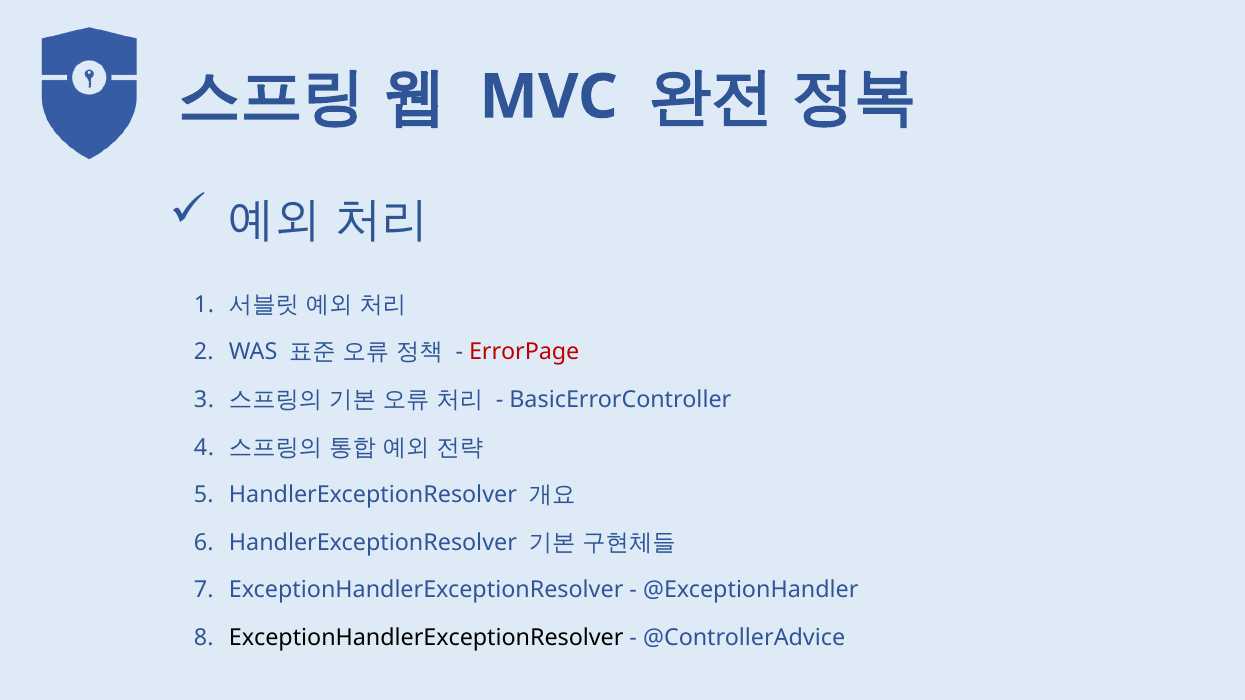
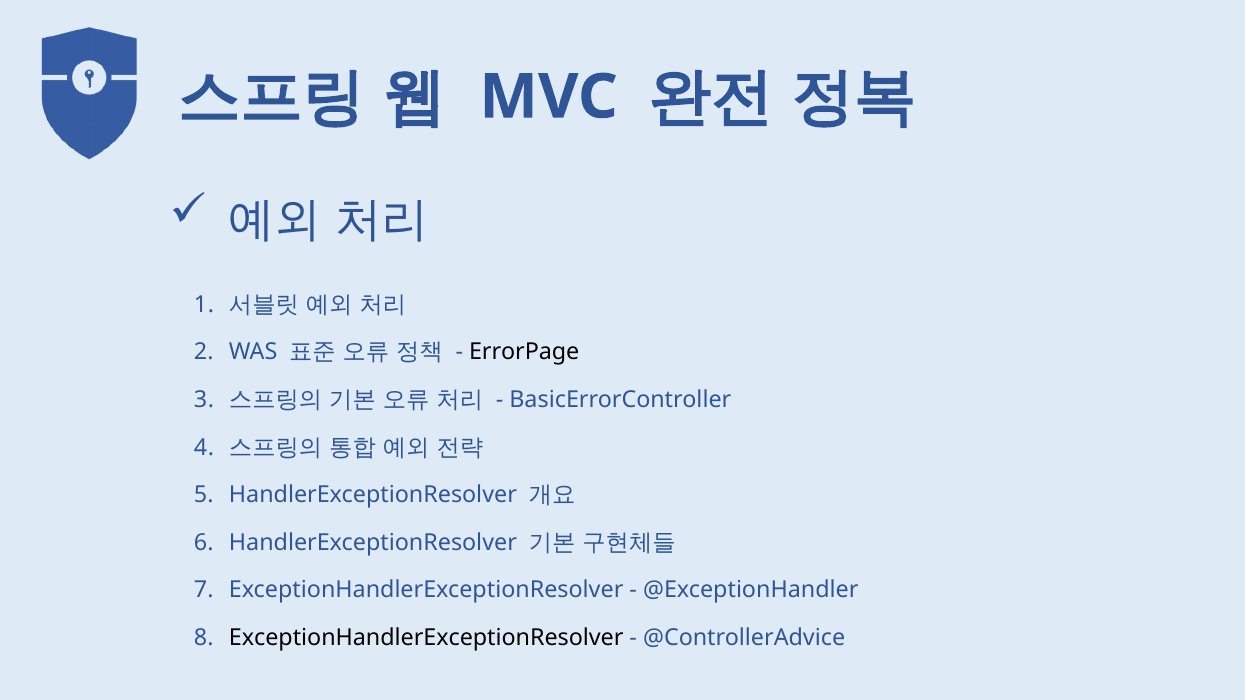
ErrorPage colour: red -> black (524, 352)
